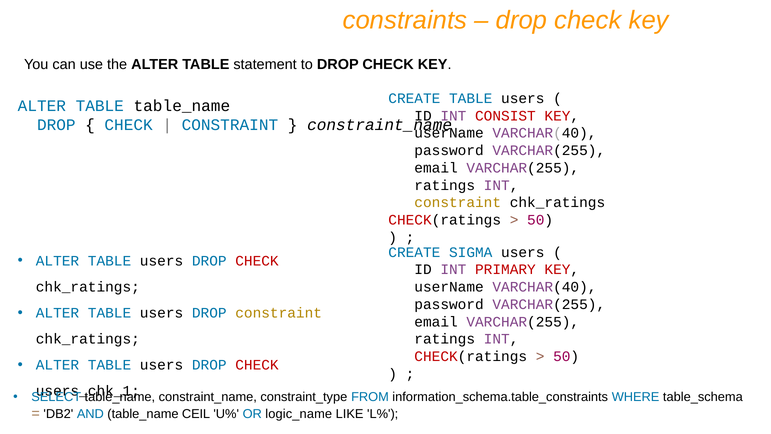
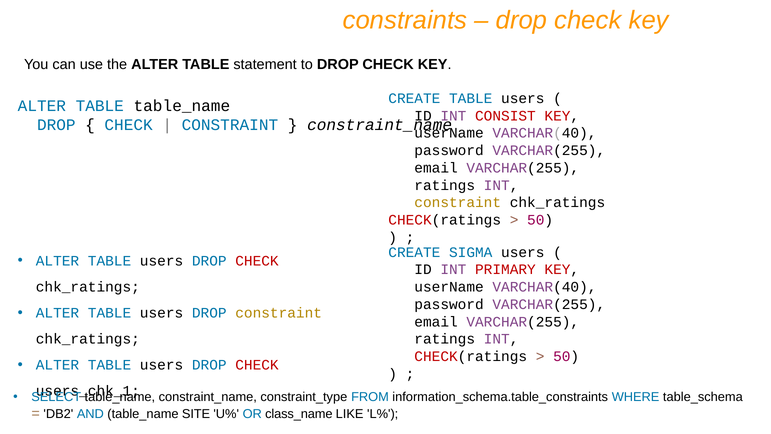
CEIL: CEIL -> SITE (196, 414)
logic_name: logic_name -> class_name (299, 414)
